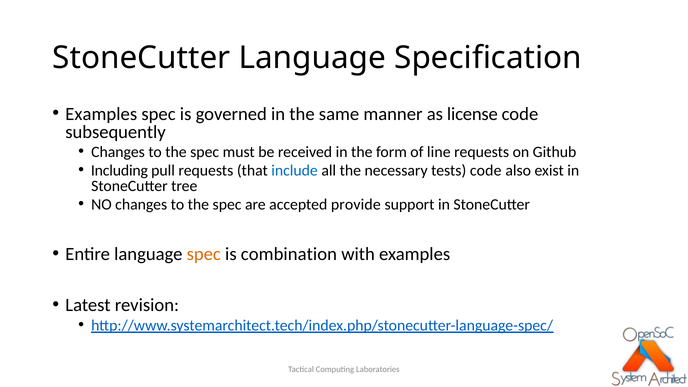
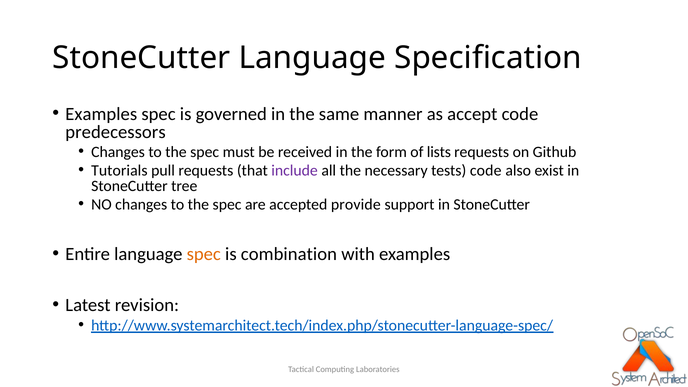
license: license -> accept (472, 114)
subsequently: subsequently -> predecessors (116, 132)
line: line -> lists (439, 152)
Including: Including -> Tutorials (119, 171)
include colour: blue -> purple (295, 171)
